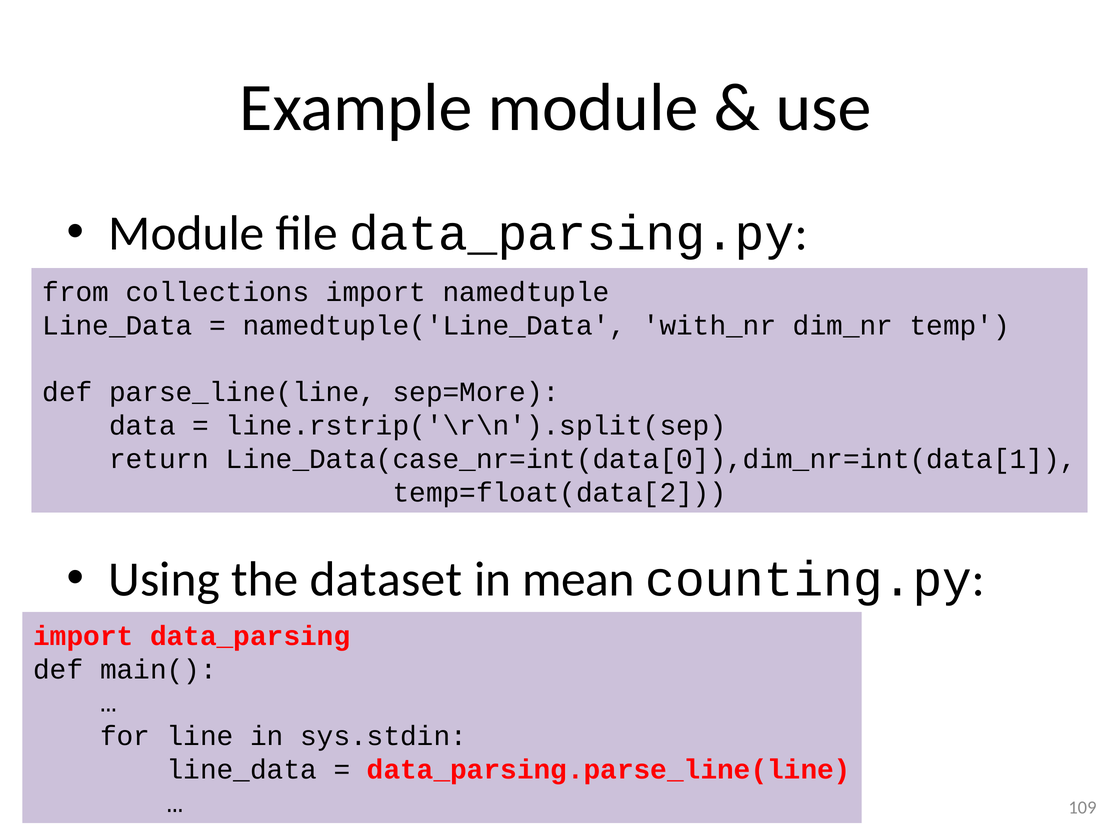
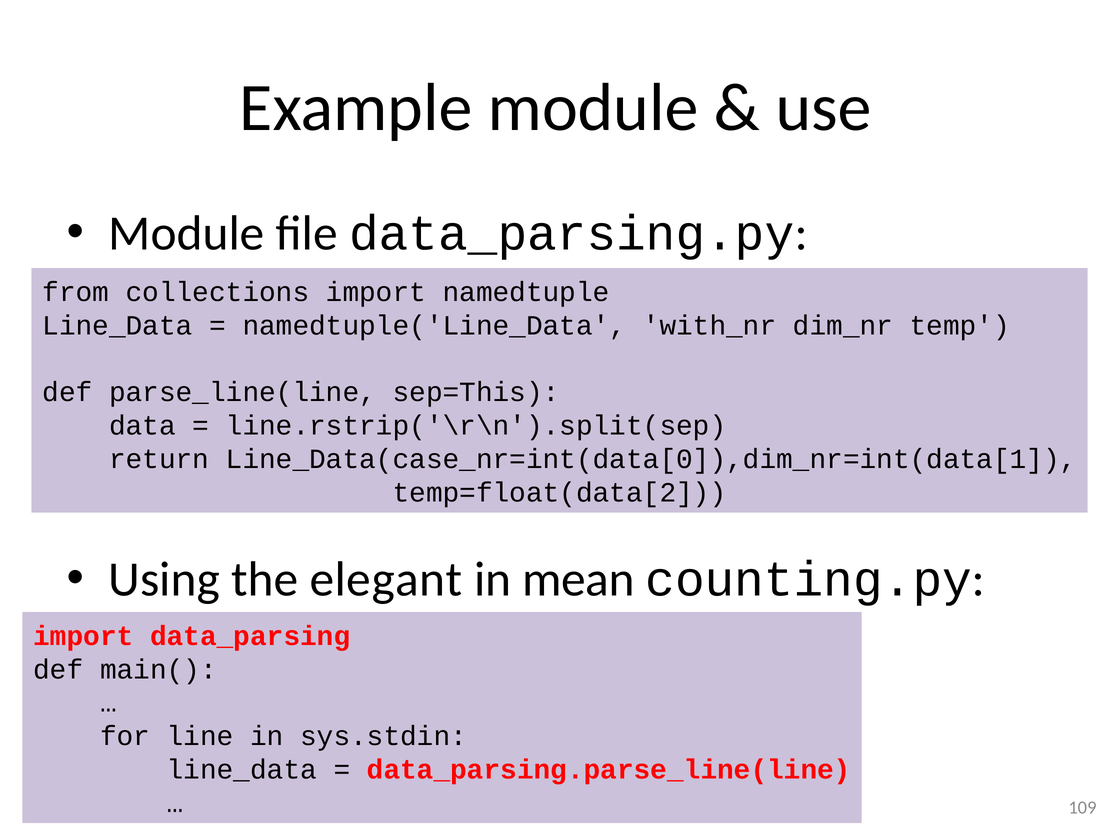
sep=More: sep=More -> sep=This (476, 392)
dataset: dataset -> elegant (386, 579)
